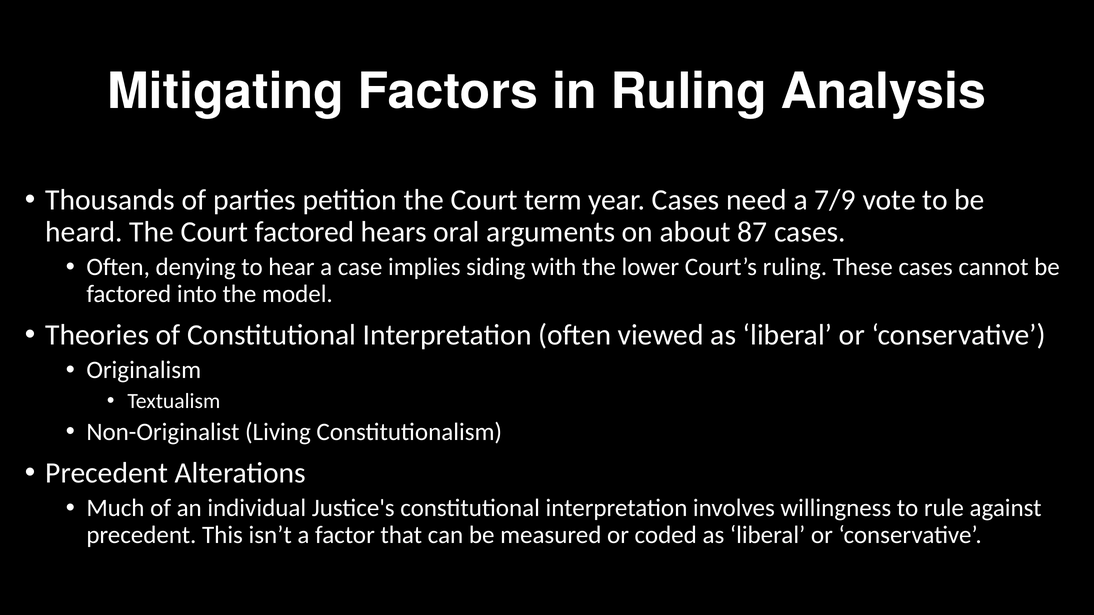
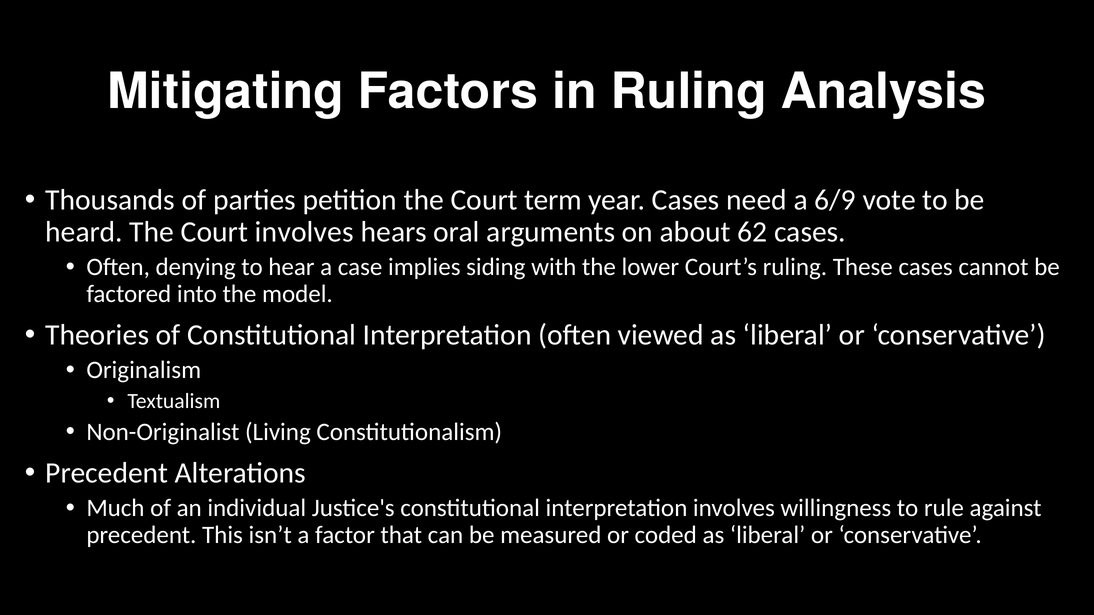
7/9: 7/9 -> 6/9 (835, 200)
Court factored: factored -> involves (304, 232)
87: 87 -> 62 (752, 232)
